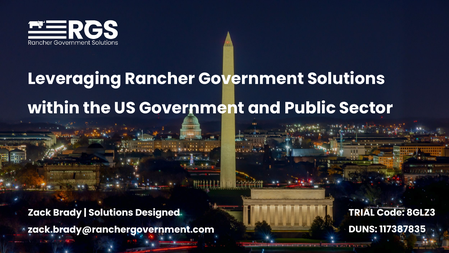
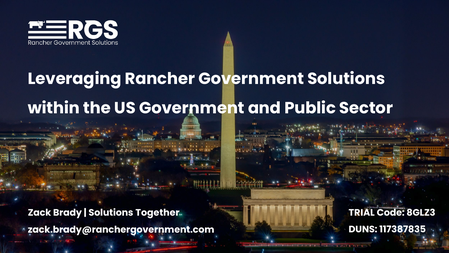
Designed: Designed -> Together (158, 213)
